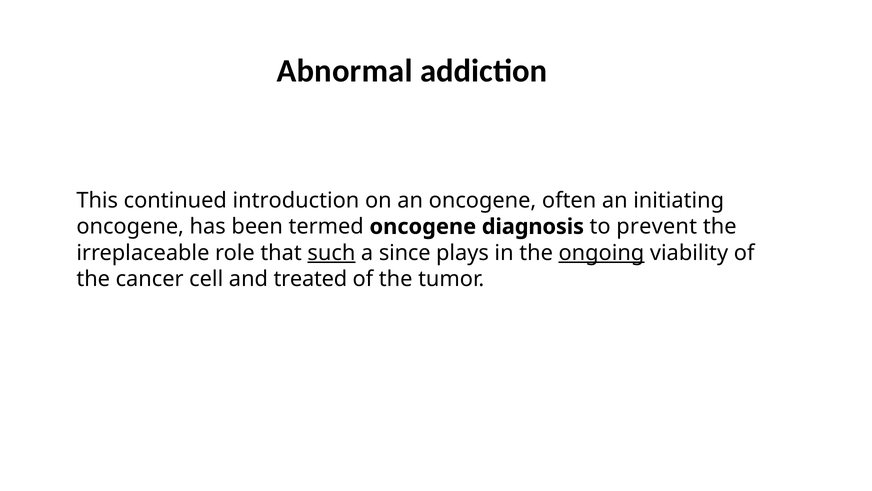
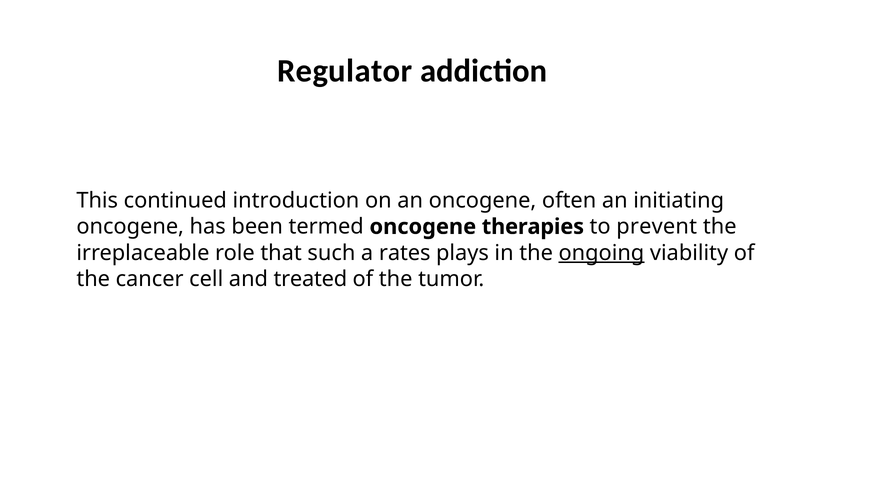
Abnormal: Abnormal -> Regulator (345, 71)
diagnosis: diagnosis -> therapies (533, 226)
such underline: present -> none (331, 253)
since: since -> rates (405, 253)
